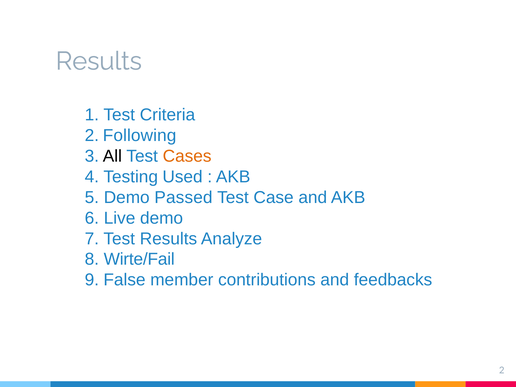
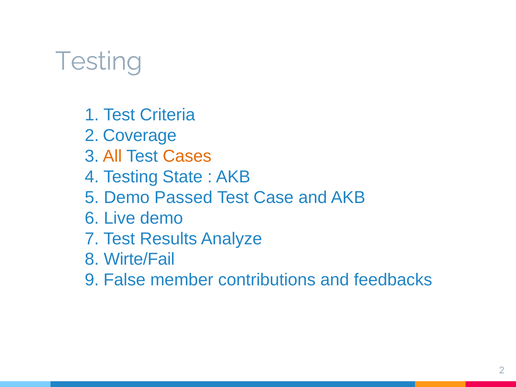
Results: Results -> Testing (99, 61)
Following: Following -> Coverage (140, 135)
All colour: black -> orange (112, 156)
Used: Used -> State (183, 177)
